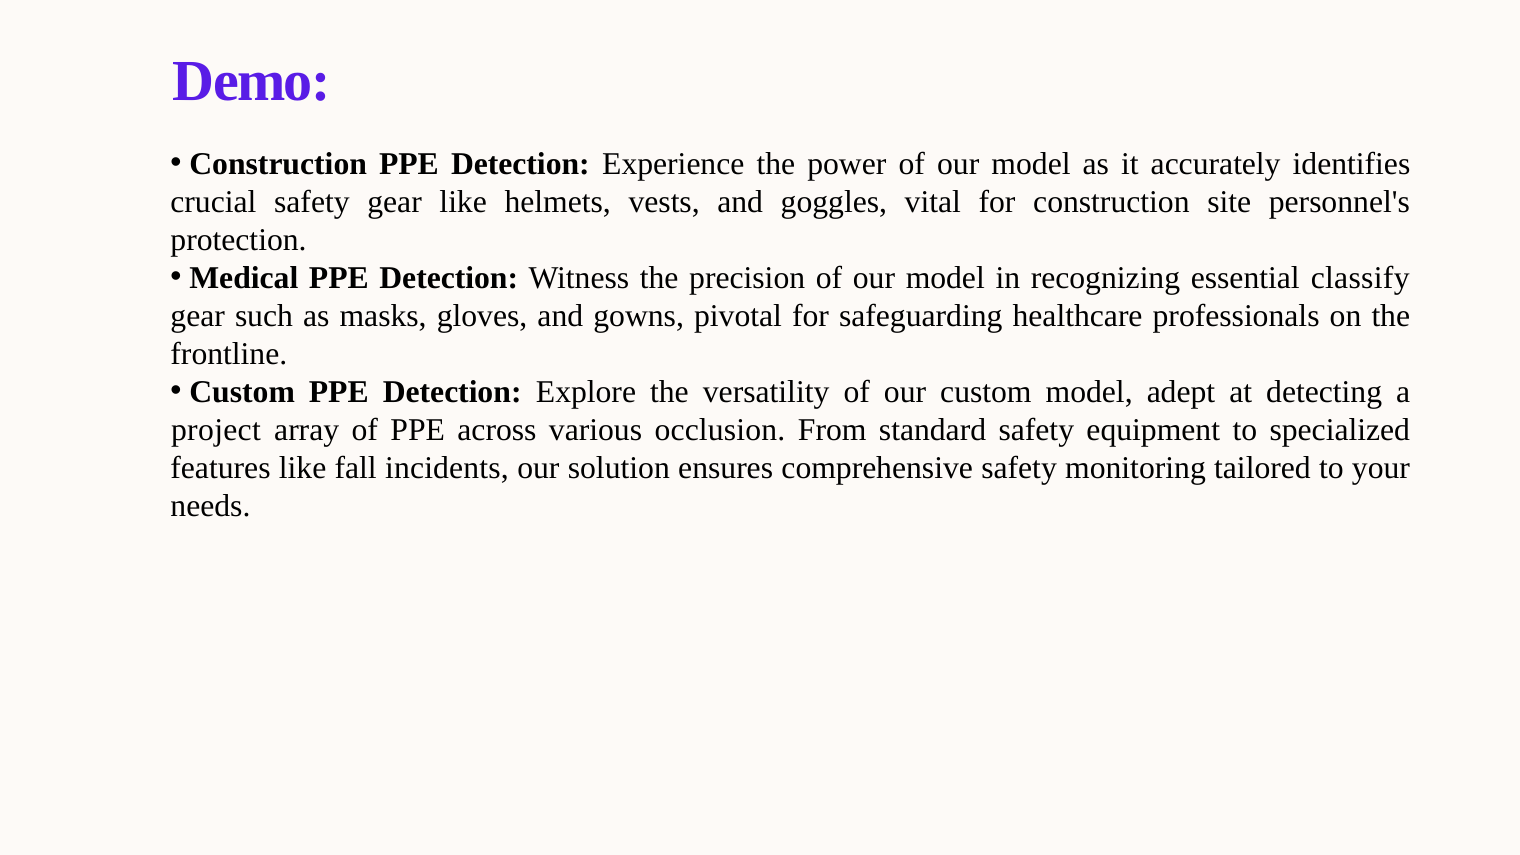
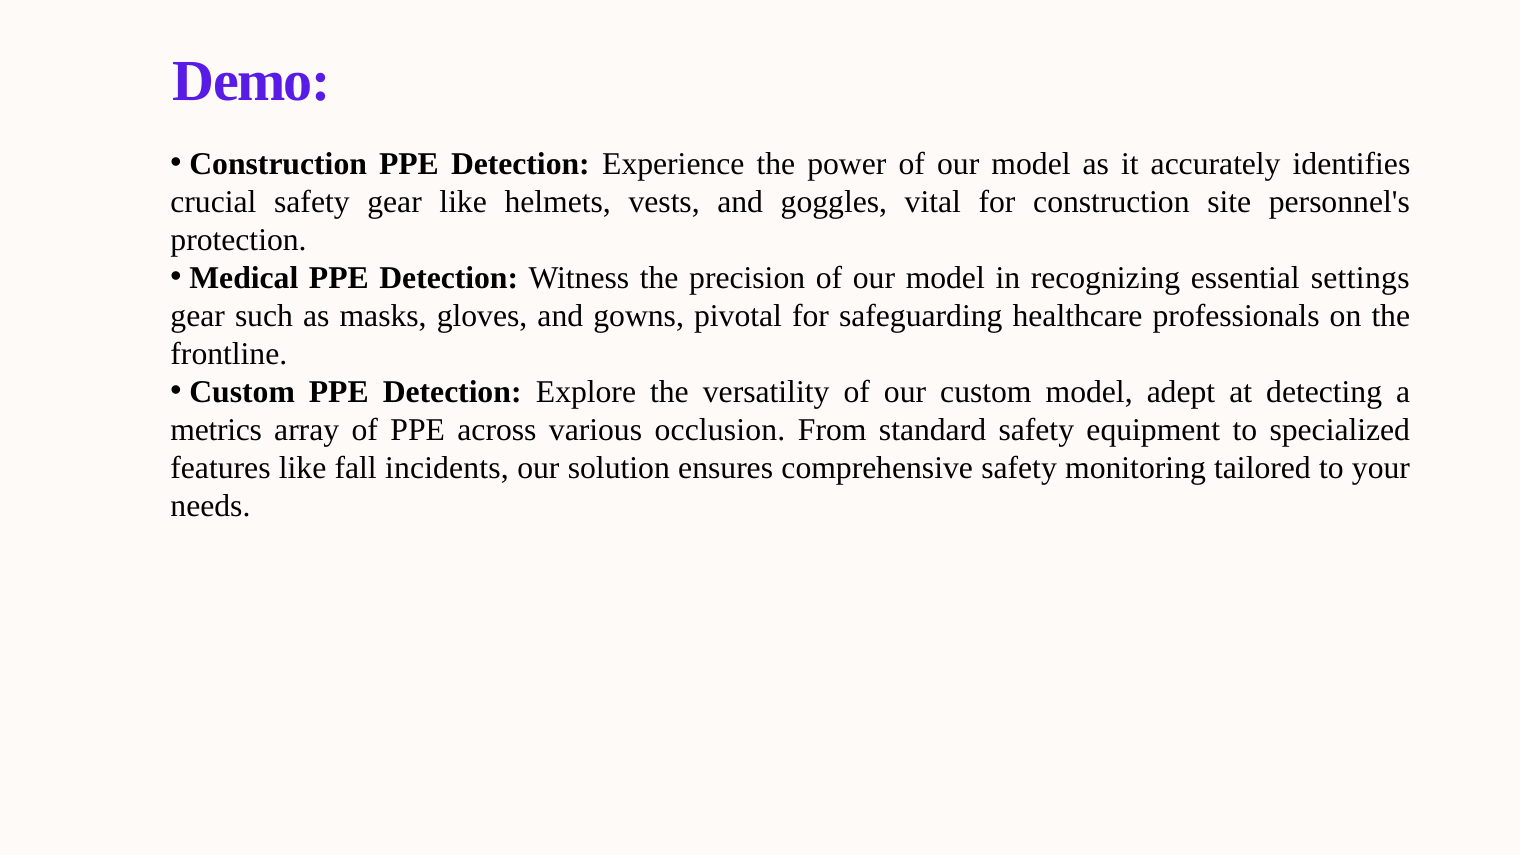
classify: classify -> settings (1360, 278)
project: project -> metrics (216, 430)
